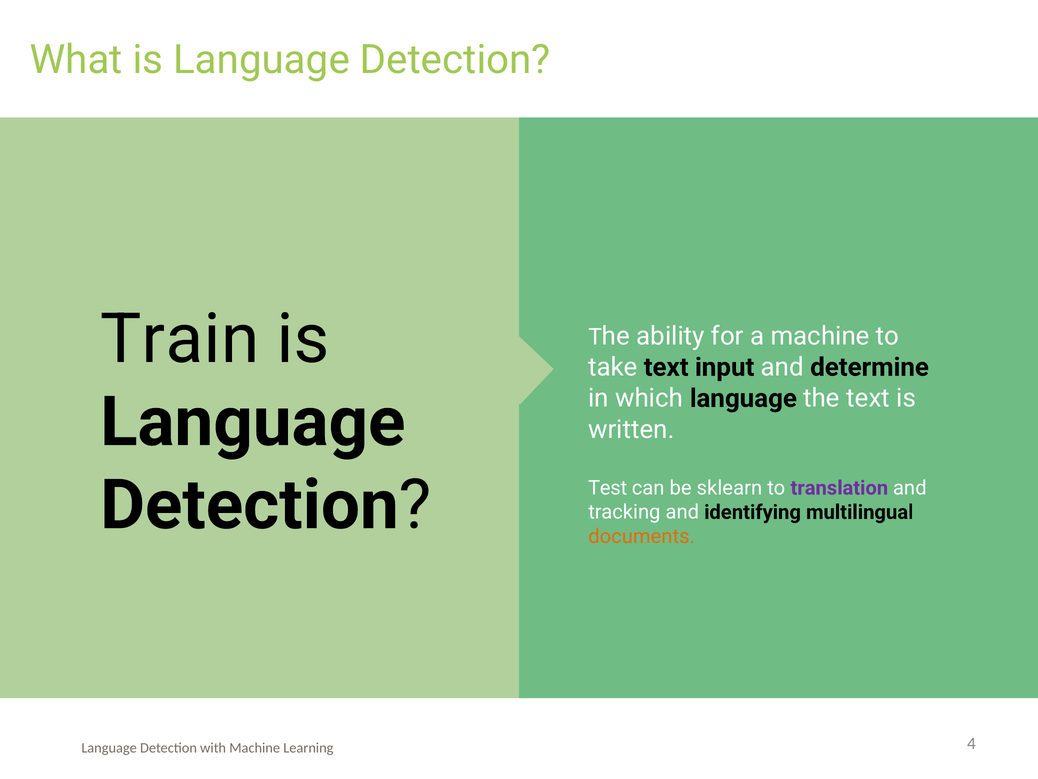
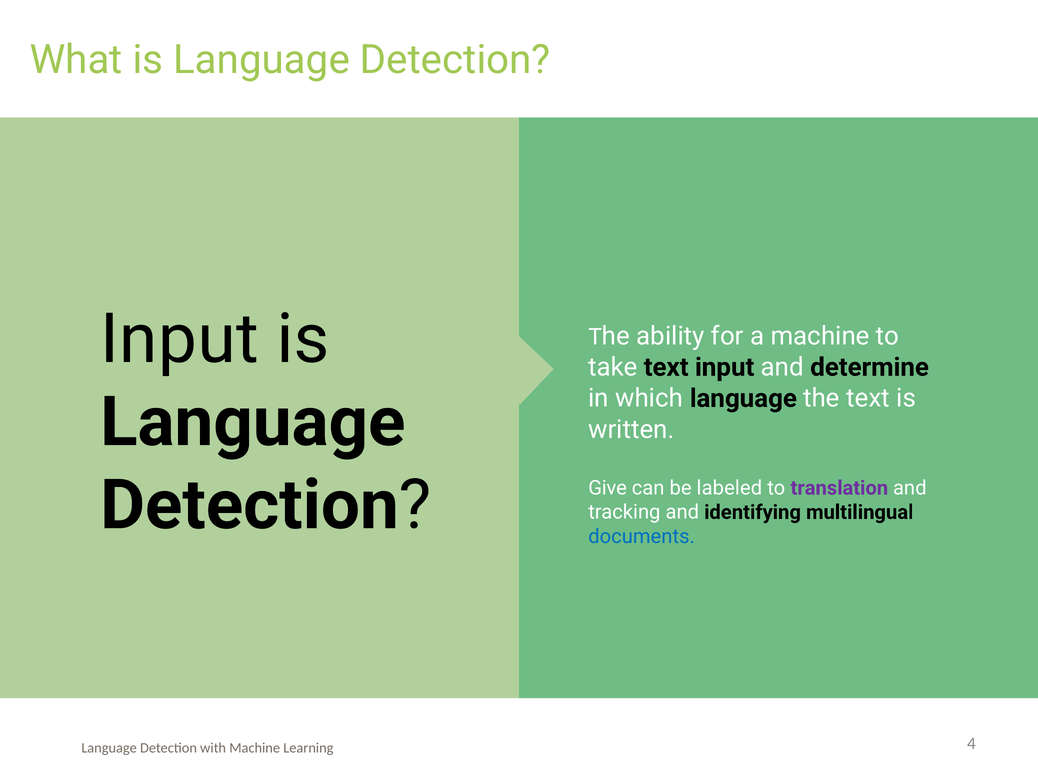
Train: Train -> Input (180, 339)
Test: Test -> Give (608, 488)
sklearn: sklearn -> labeled (729, 488)
documents colour: orange -> blue (642, 536)
